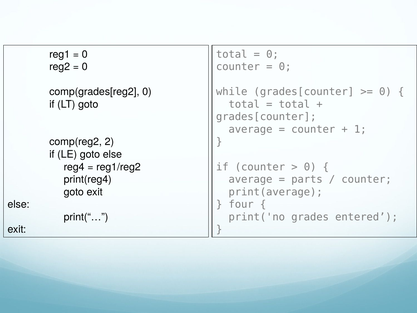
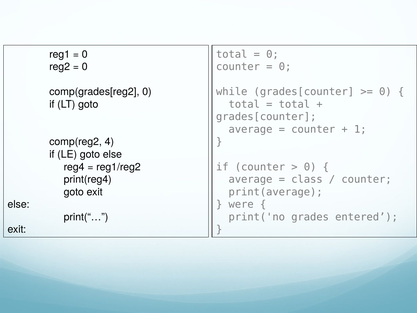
2: 2 -> 4 (109, 142)
parts: parts -> class (307, 179)
four: four -> were (241, 204)
